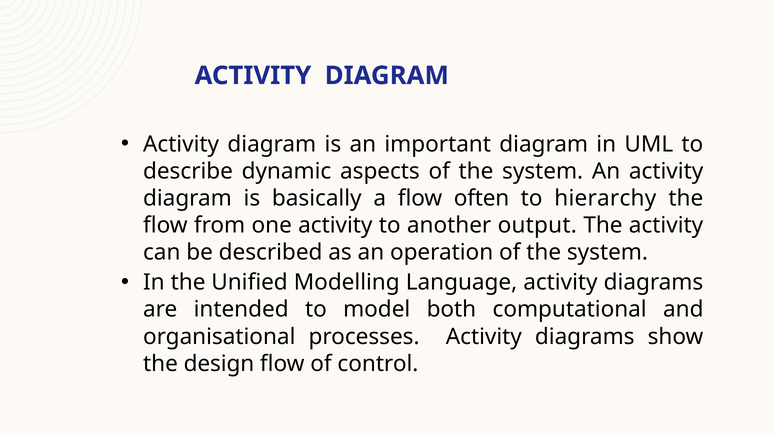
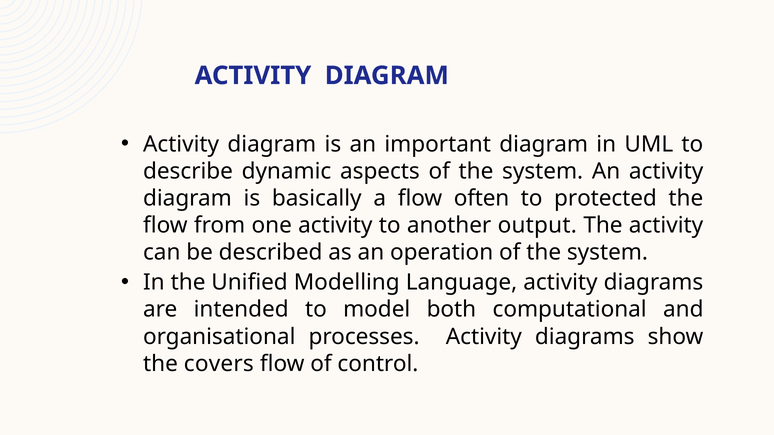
hierarchy: hierarchy -> protected (605, 198)
design: design -> covers (219, 364)
